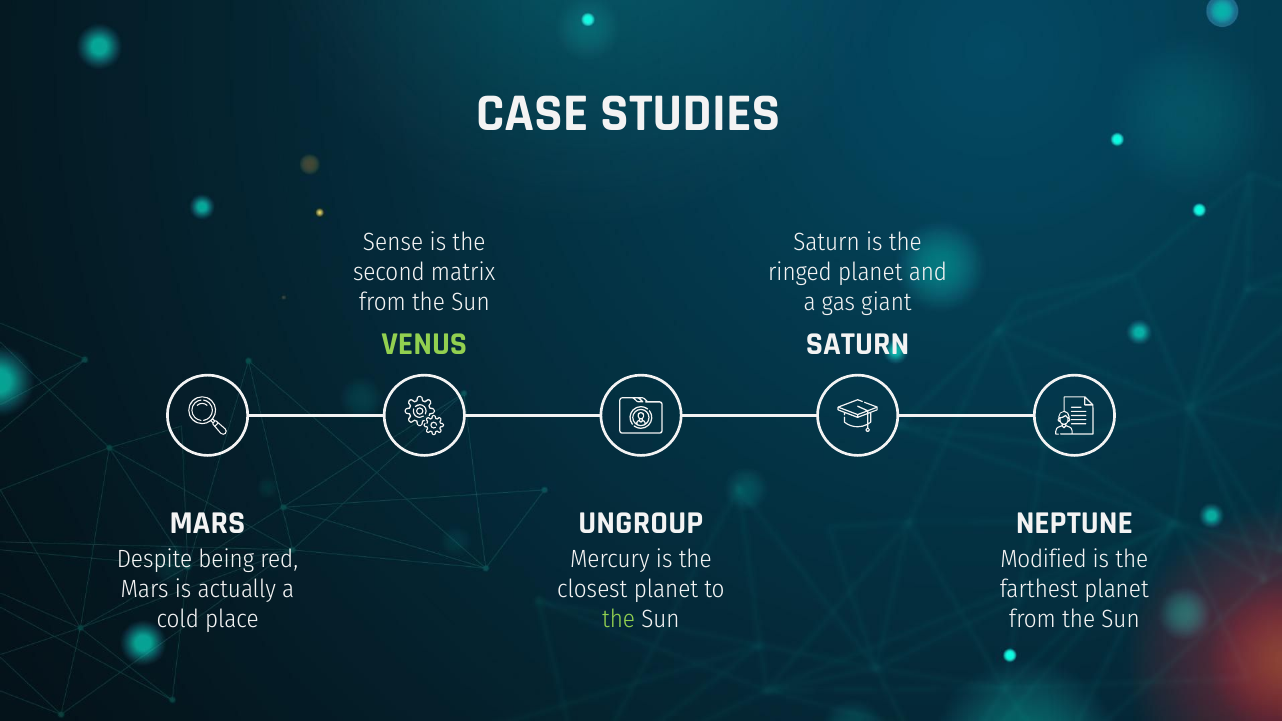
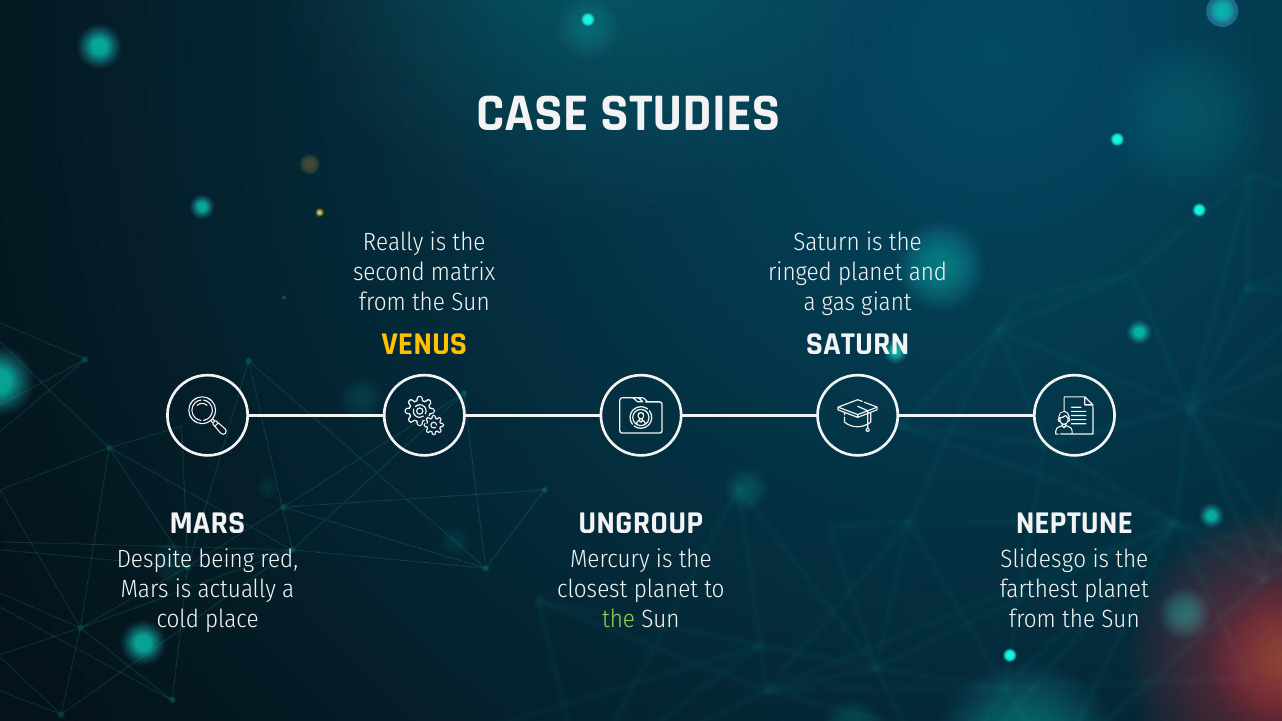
Sense: Sense -> Really (393, 243)
VENUS colour: light green -> yellow (424, 344)
Modified: Modified -> Slidesgo (1043, 559)
